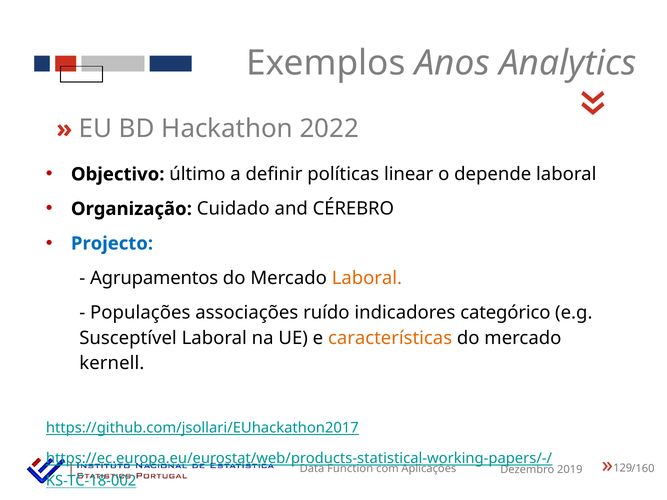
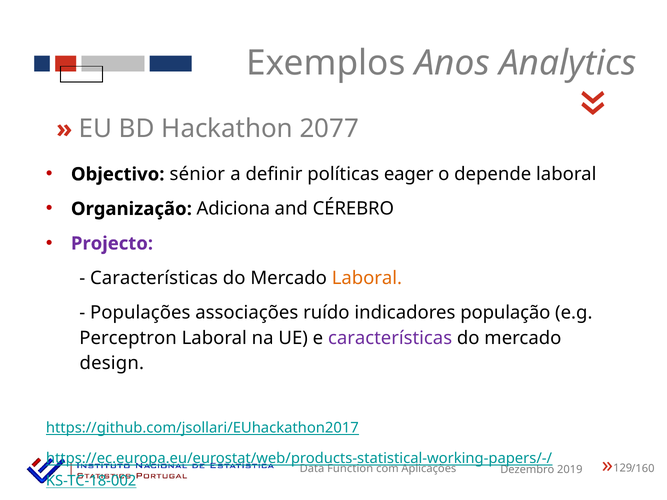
2022: 2022 -> 2077 (329, 129)
último: último -> sénior (197, 174)
linear: linear -> eager (409, 174)
Cuidado: Cuidado -> Adiciona (233, 209)
Projecto colour: blue -> purple (112, 244)
Agrupamentos: Agrupamentos -> Características (154, 278)
categórico: categórico -> população (505, 313)
Susceptível: Susceptível -> Perceptron (128, 338)
características colour: orange -> purple (390, 338)
kernell: kernell -> design (112, 363)
